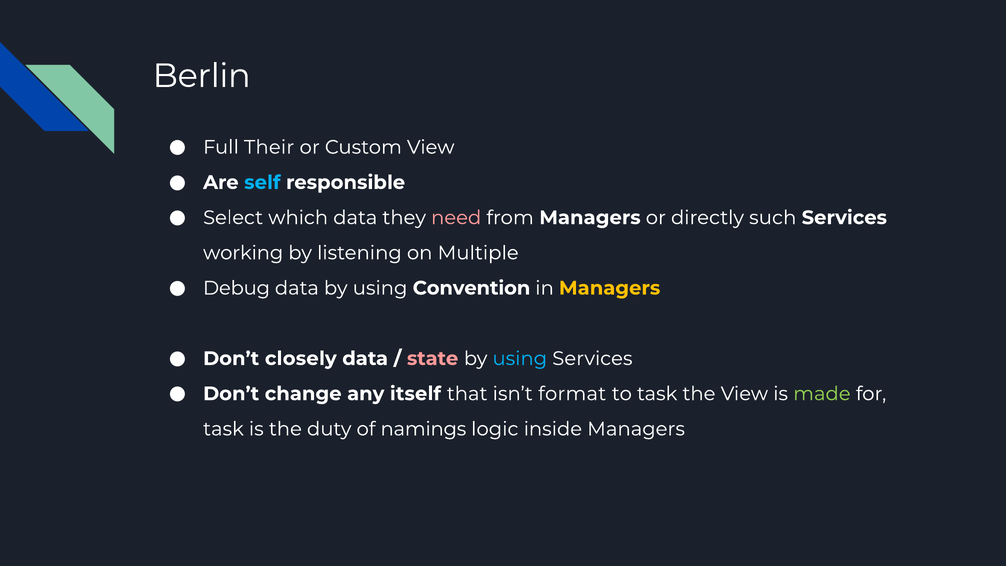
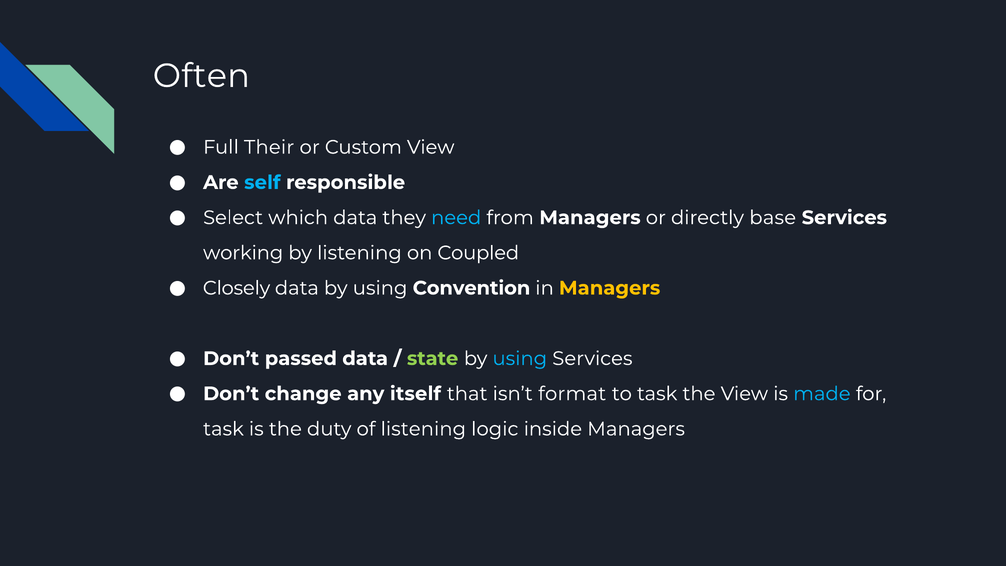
Berlin: Berlin -> Often (201, 76)
need colour: pink -> light blue (456, 218)
such: such -> base (773, 218)
Multiple: Multiple -> Coupled (478, 253)
Debug: Debug -> Closely (236, 288)
closely: closely -> passed (301, 358)
state colour: pink -> light green (433, 358)
made colour: light green -> light blue (822, 394)
of namings: namings -> listening (423, 429)
